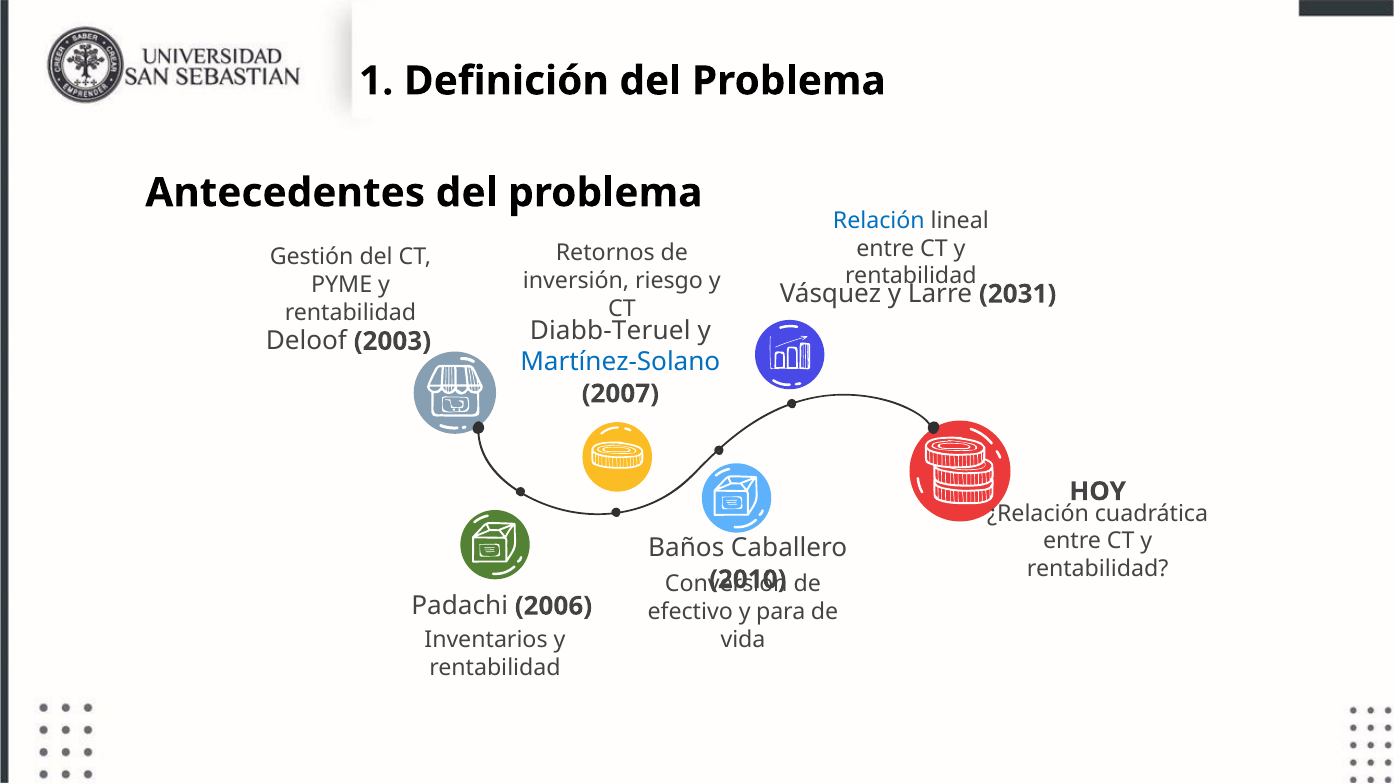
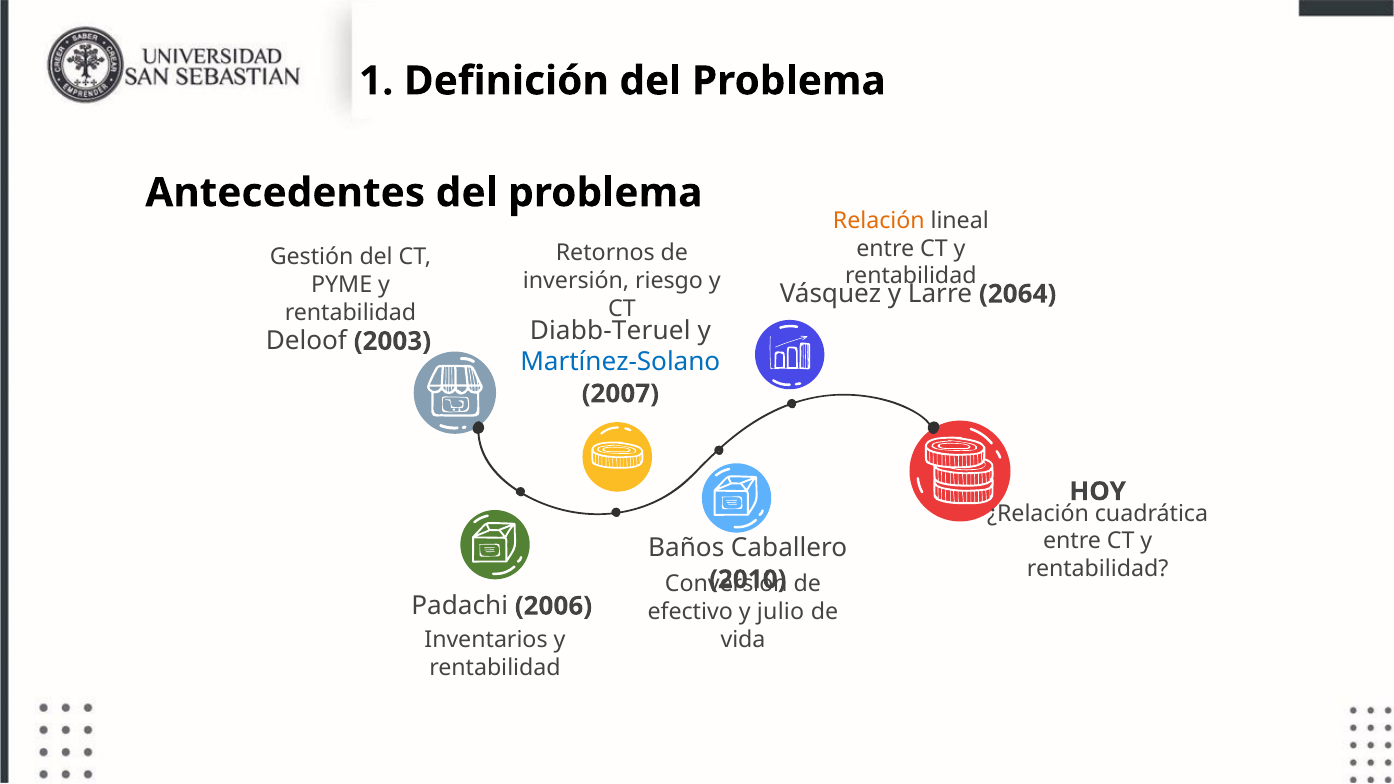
Relación colour: blue -> orange (879, 221)
2031: 2031 -> 2064 (1018, 294)
para: para -> julio (781, 612)
